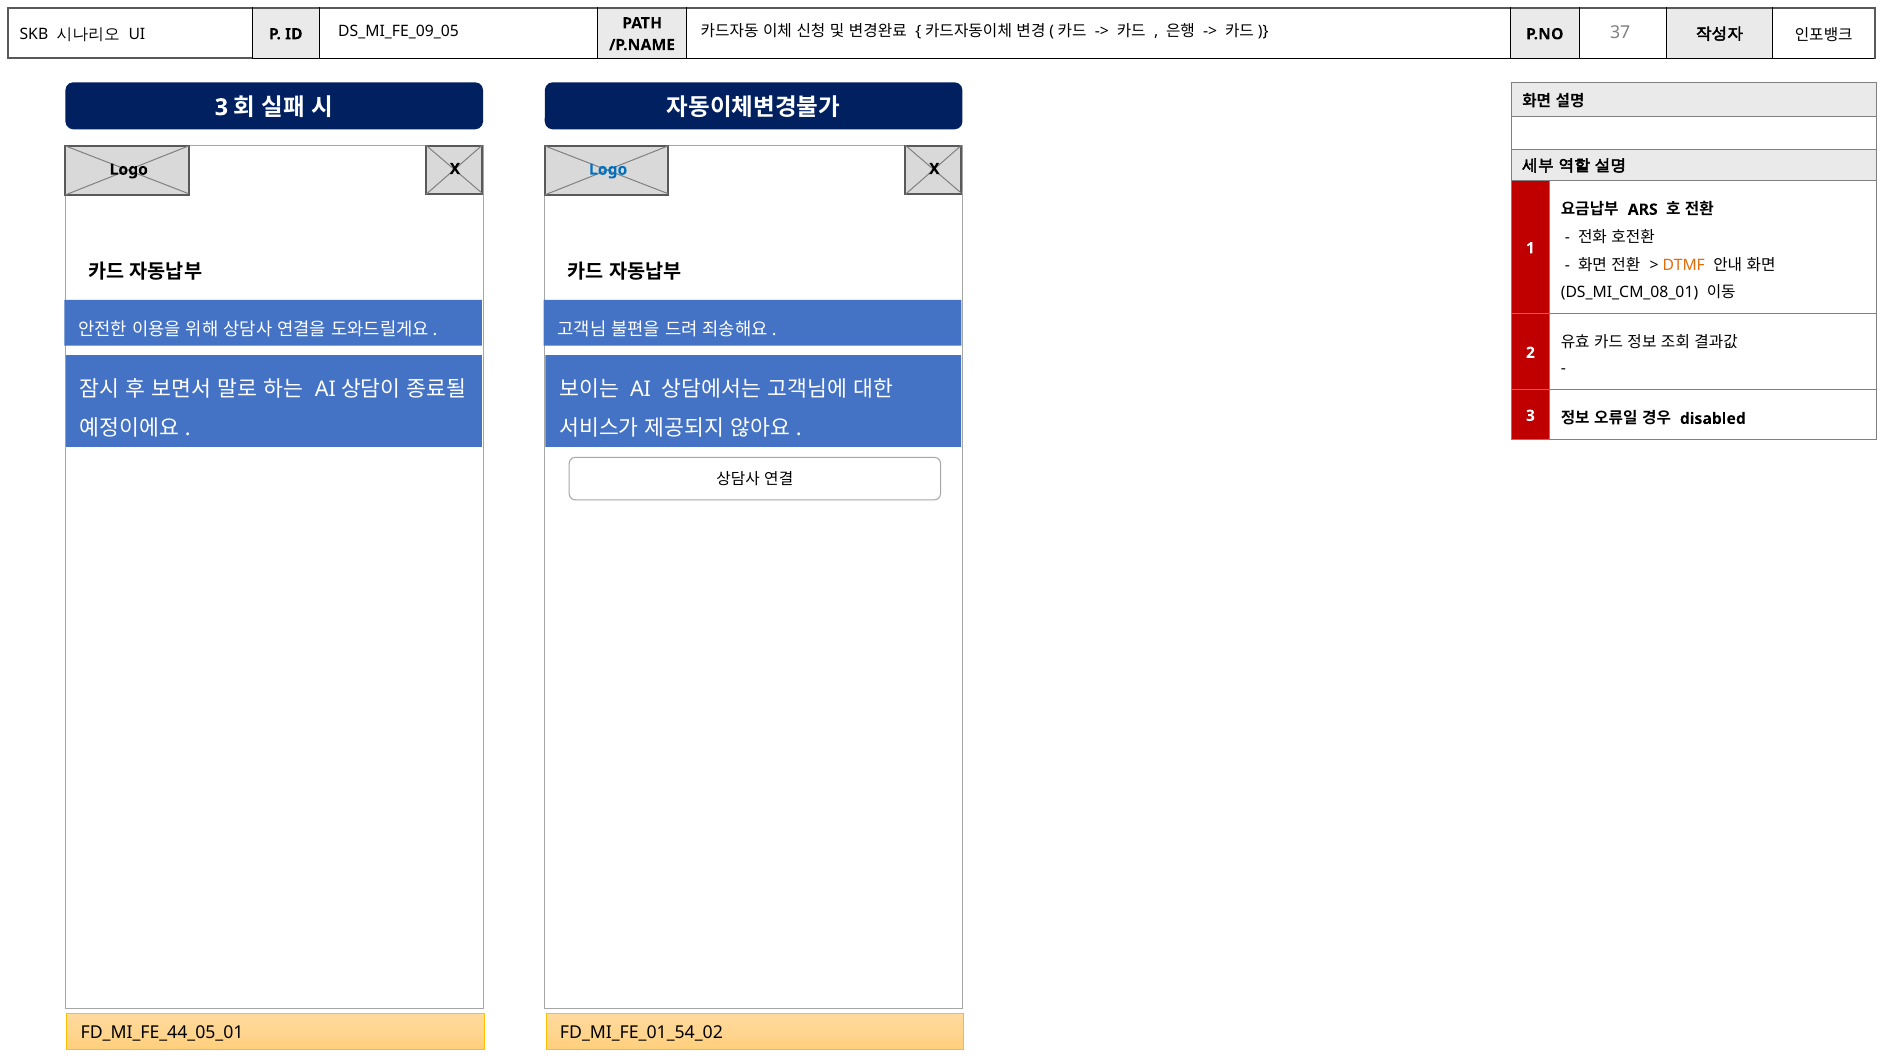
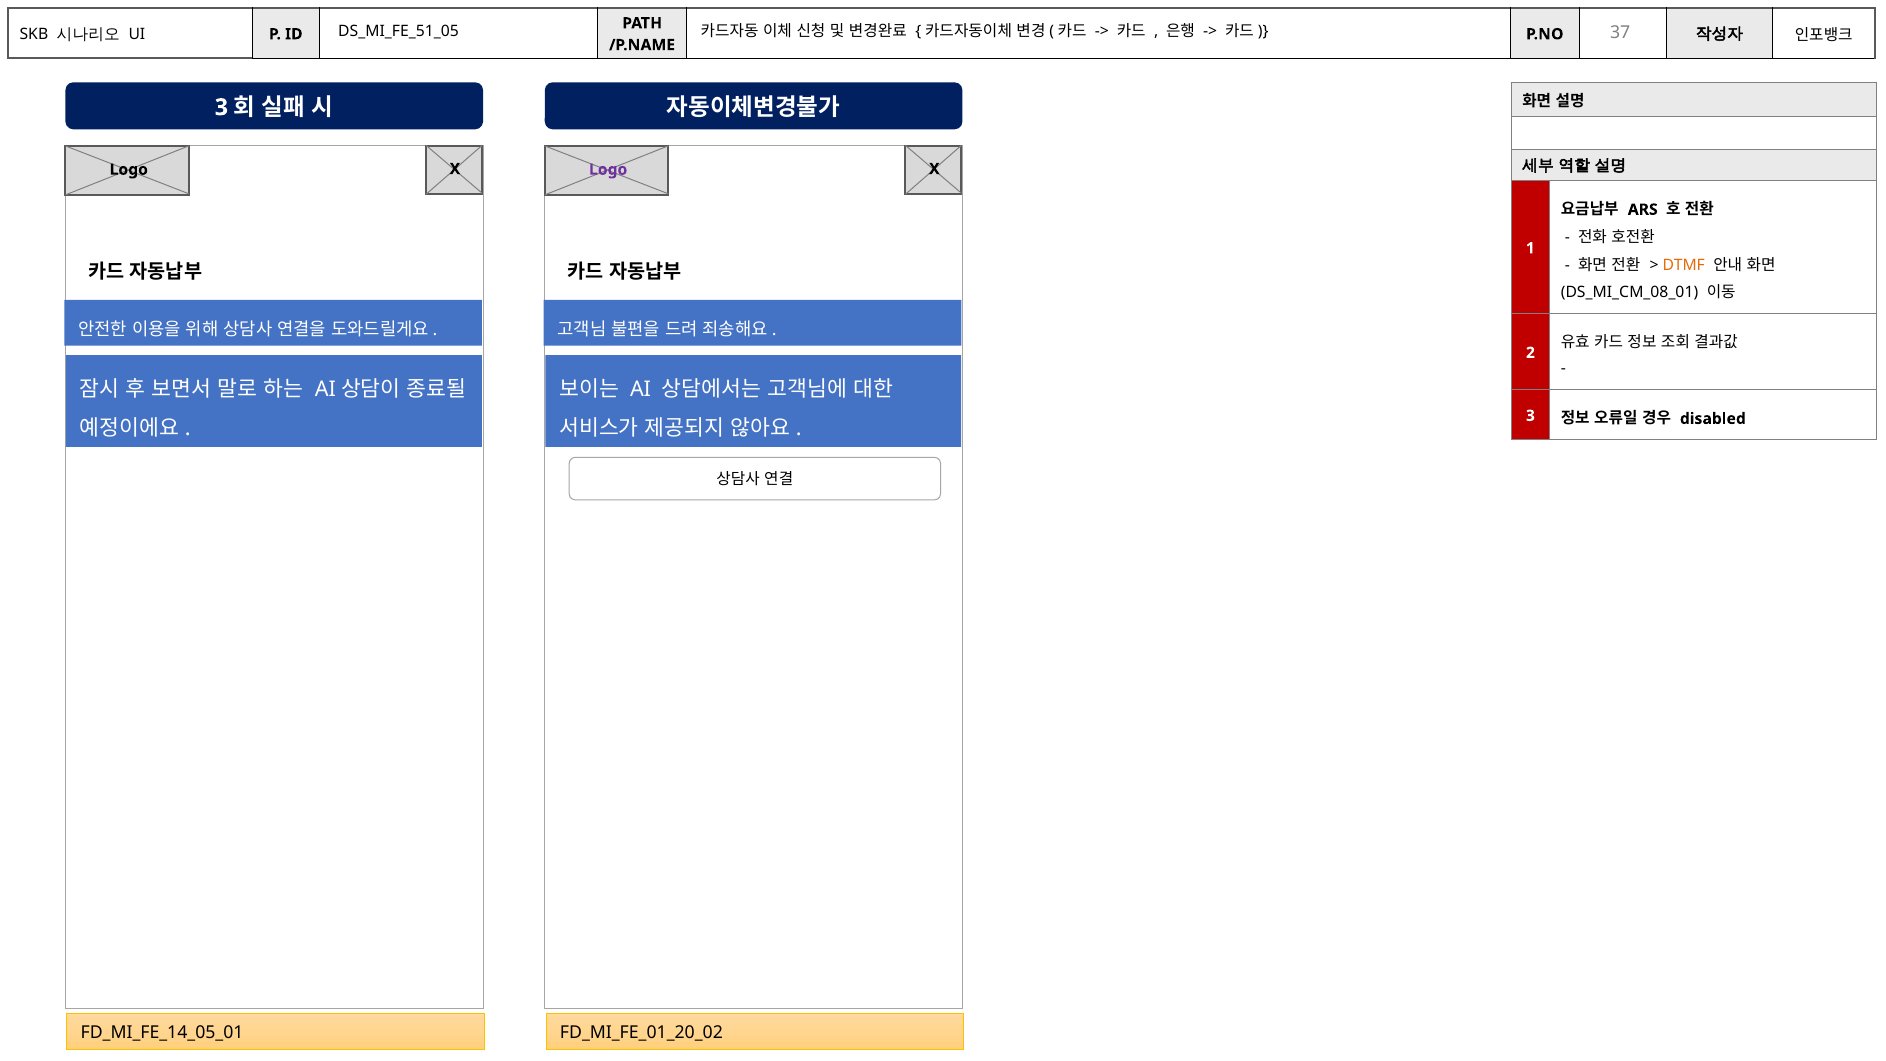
DS_MI_FE_09_05: DS_MI_FE_09_05 -> DS_MI_FE_51_05 (399, 31)
Logo colour: blue -> purple (608, 170)
FD_MI_FE_44_05_01: FD_MI_FE_44_05_01 -> FD_MI_FE_14_05_01 (162, 1033)
FD_MI_FE_01_54_02: FD_MI_FE_01_54_02 -> FD_MI_FE_01_20_02 (641, 1033)
